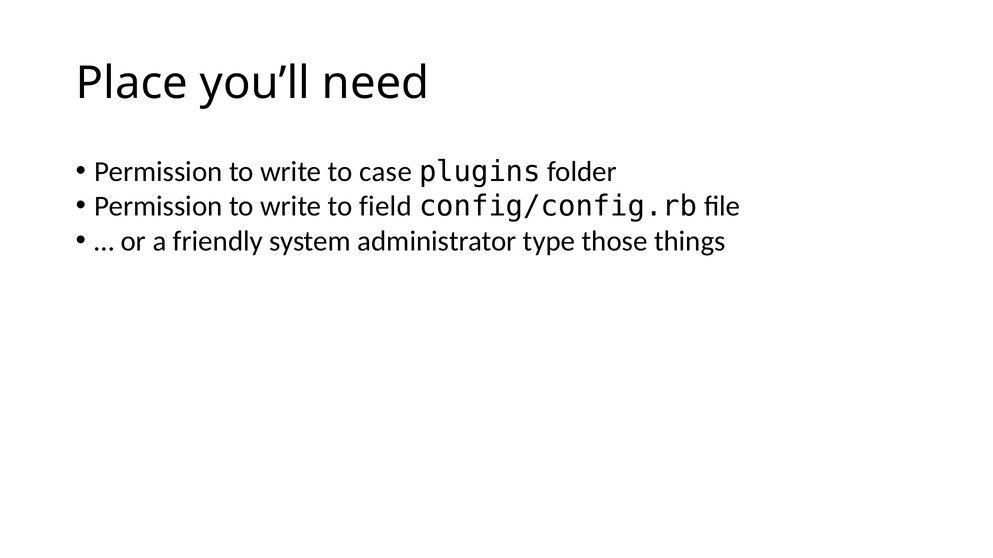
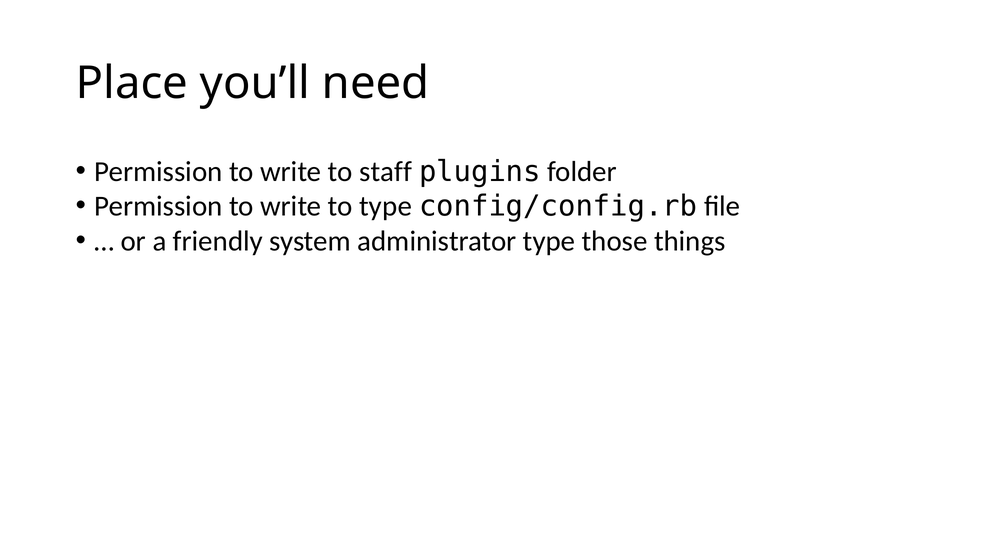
case: case -> staff (386, 172)
to field: field -> type (386, 207)
